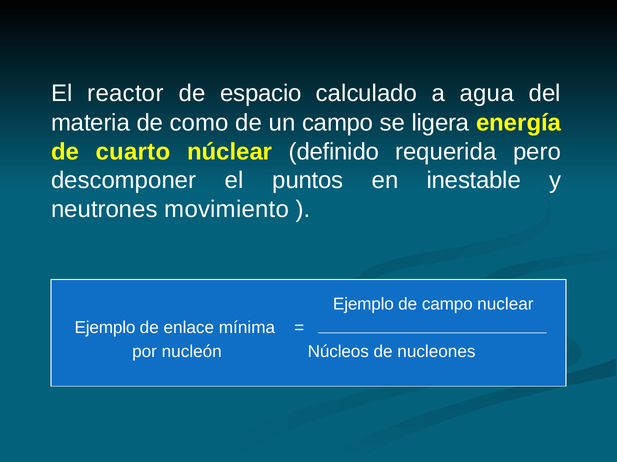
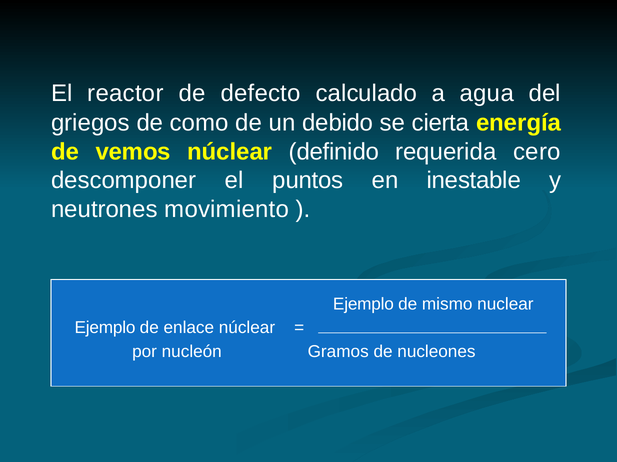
espacio: espacio -> defecto (261, 94)
materia: materia -> griegos (90, 123)
un campo: campo -> debido (338, 123)
ligera: ligera -> cierta (440, 123)
cuarto: cuarto -> vemos (133, 152)
pero: pero -> cero (537, 152)
de campo: campo -> mismo (447, 304)
enlace mínima: mínima -> núclear (247, 328)
Núcleos: Núcleos -> Gramos (338, 352)
